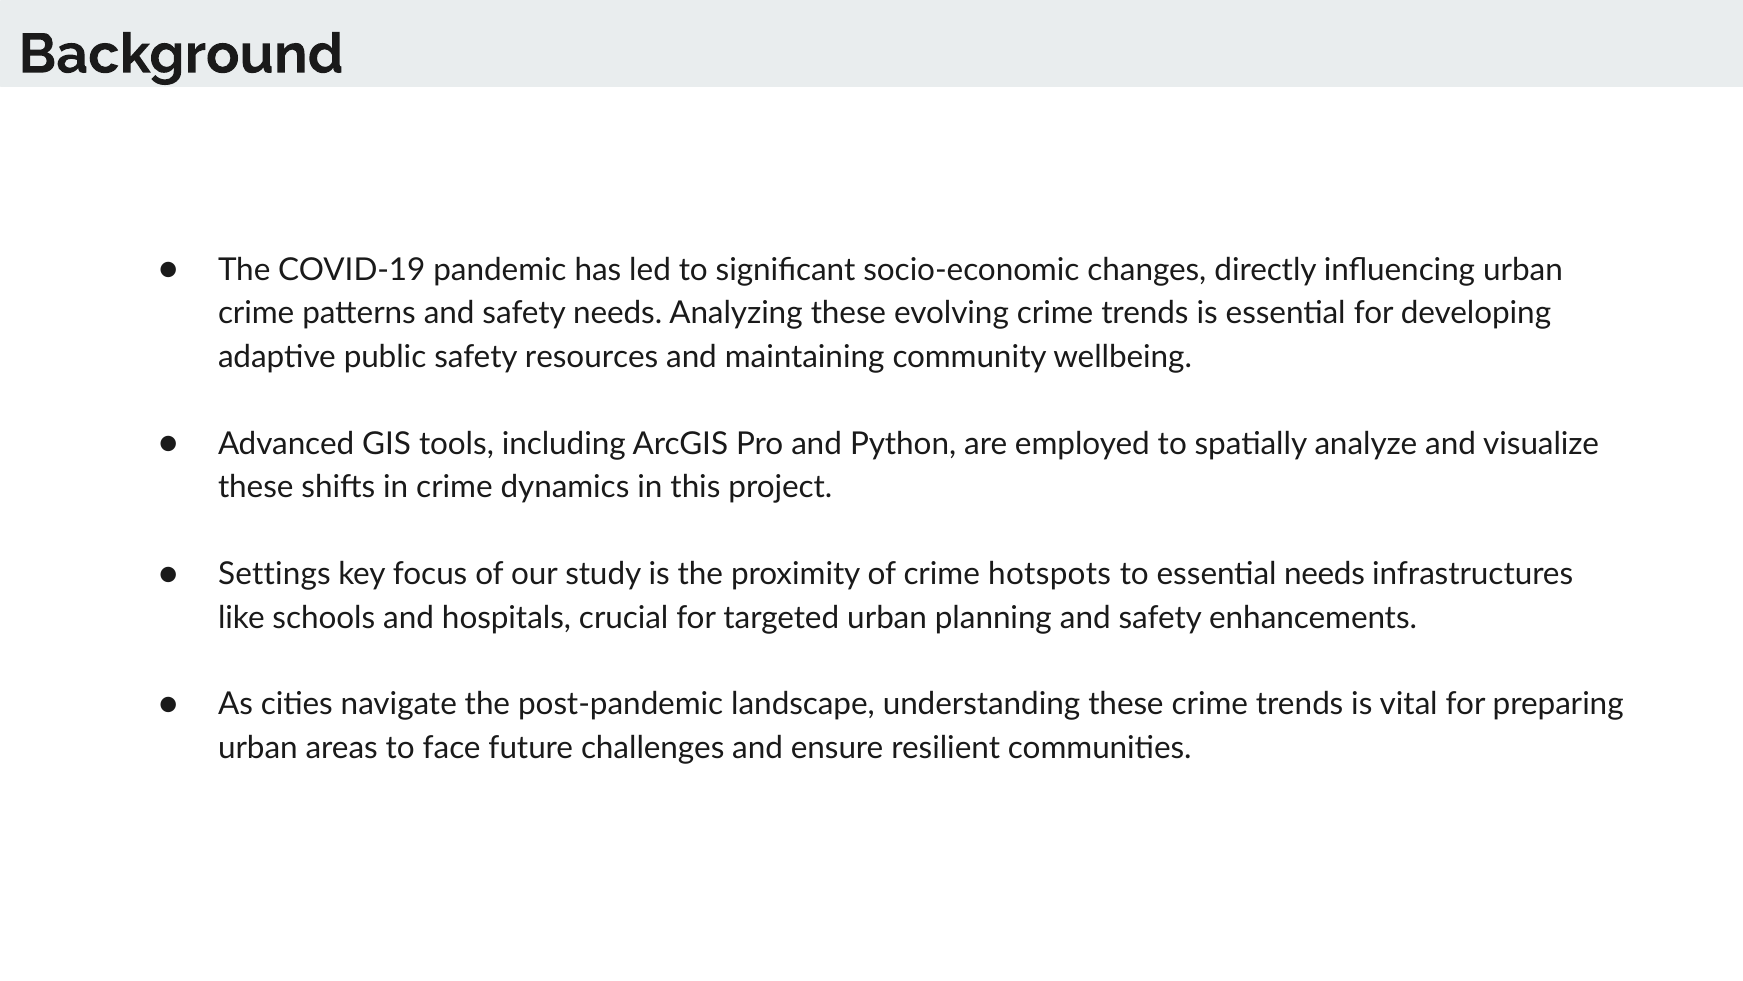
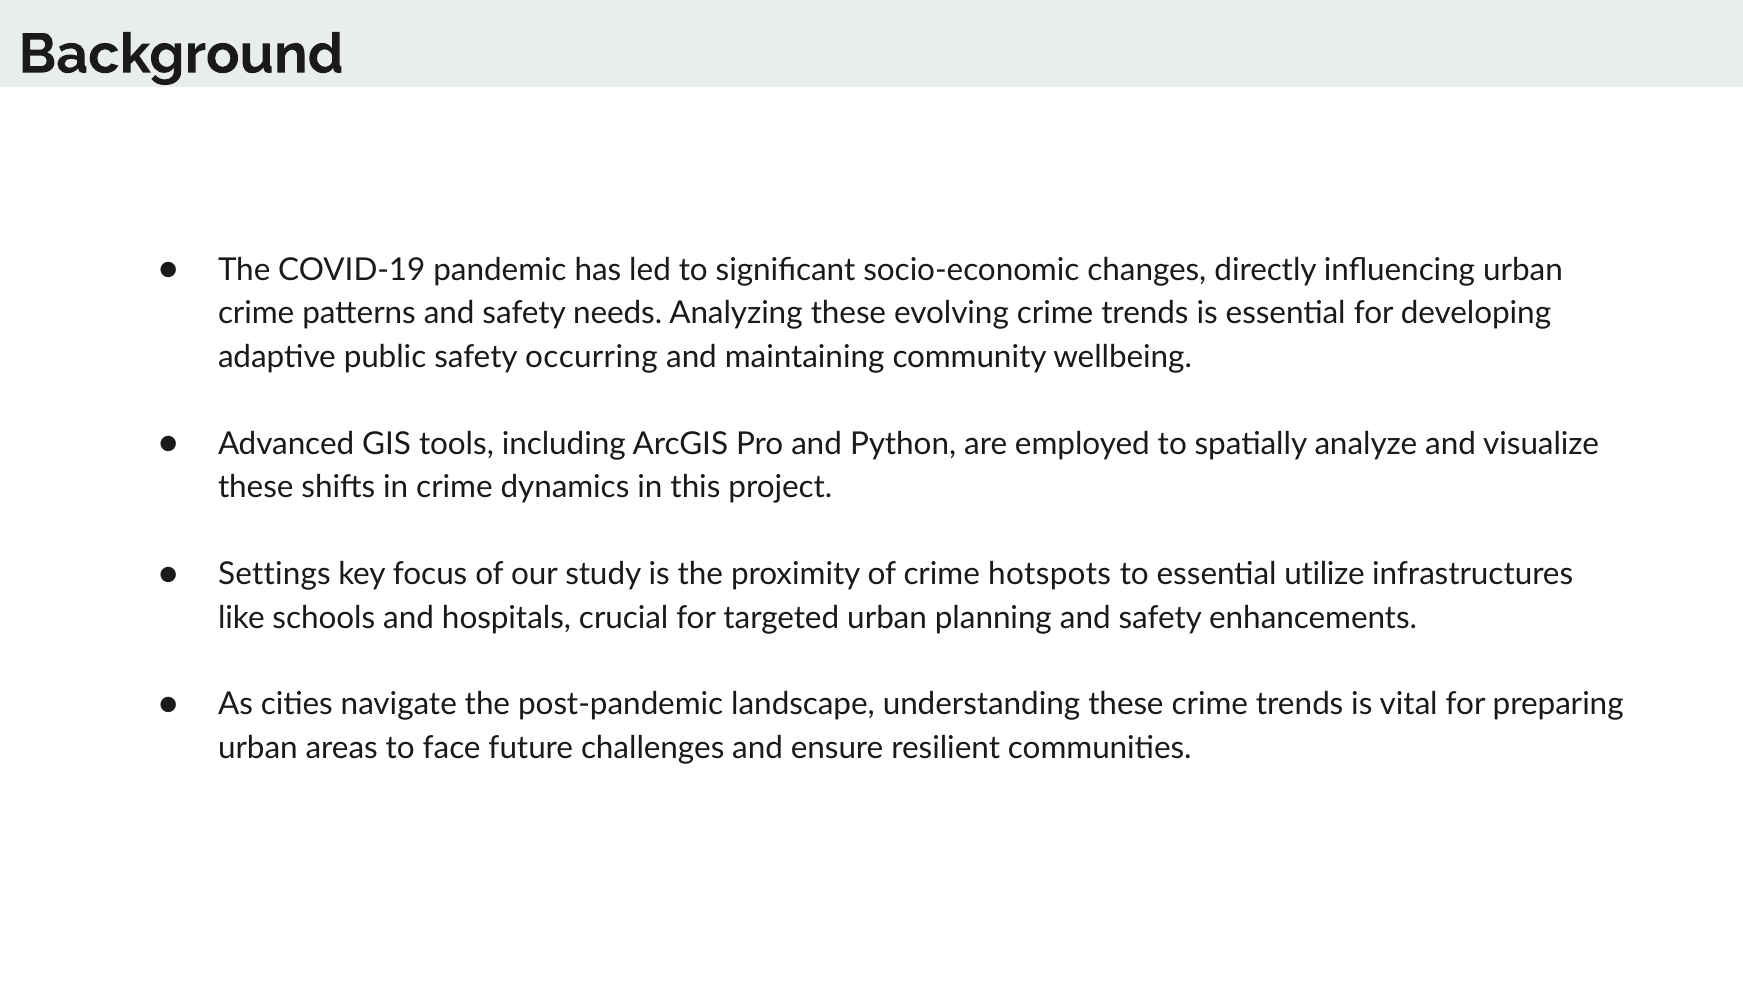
resources: resources -> occurring (591, 357)
essential needs: needs -> utilize (1325, 574)
